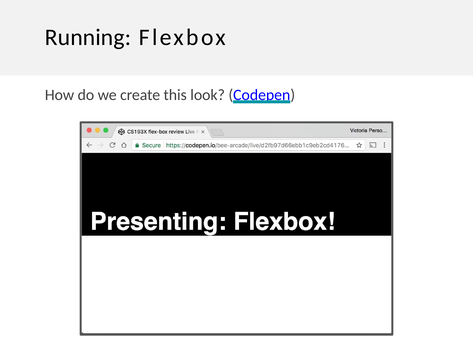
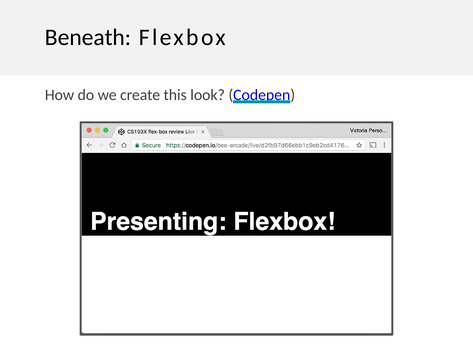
Running: Running -> Beneath (88, 37)
